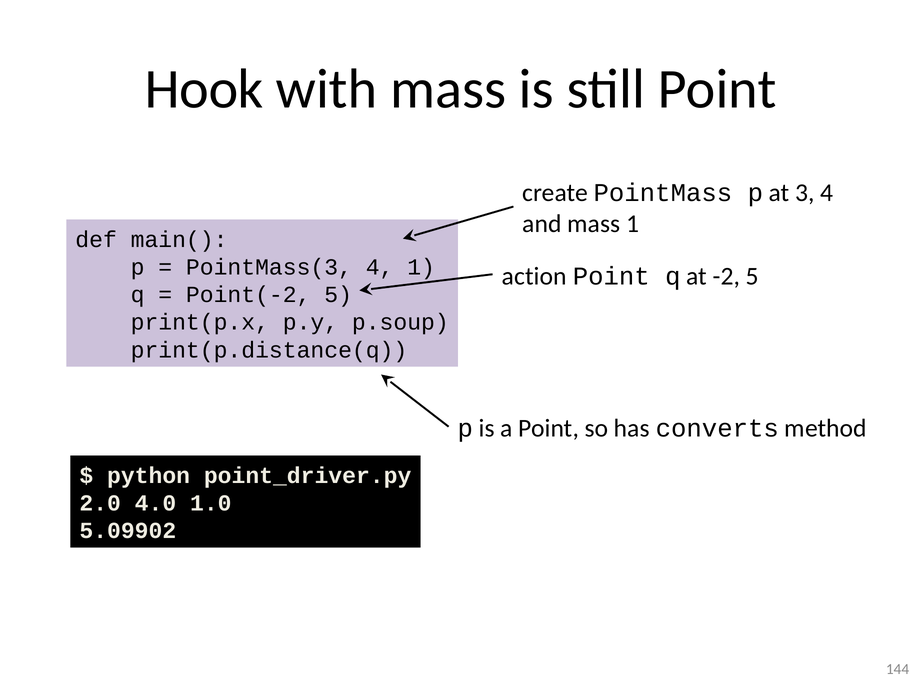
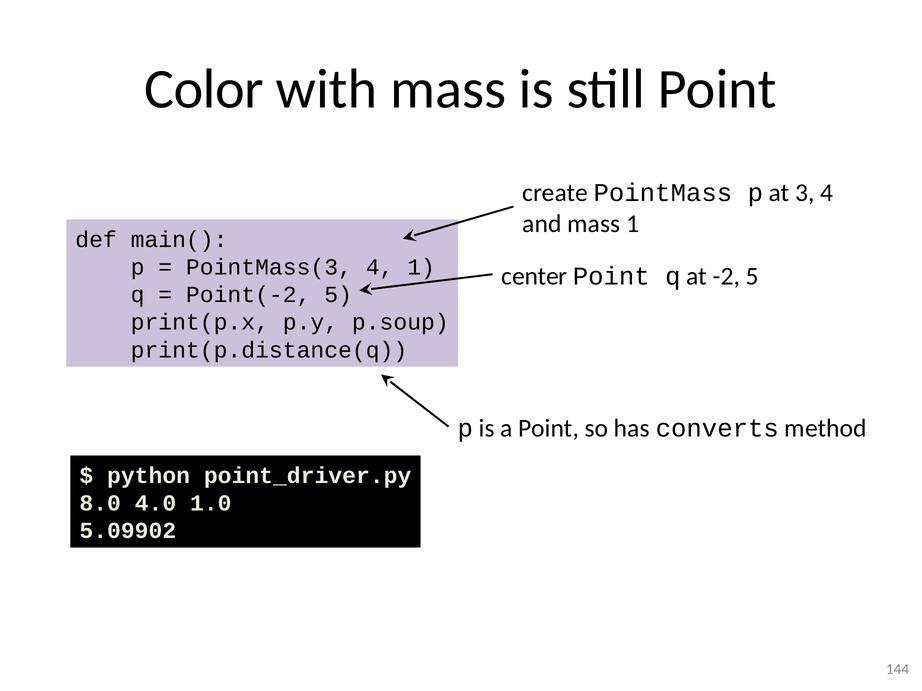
Hook: Hook -> Color (204, 89)
action: action -> center (534, 276)
2.0: 2.0 -> 8.0 (100, 504)
